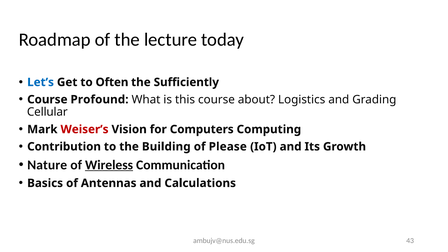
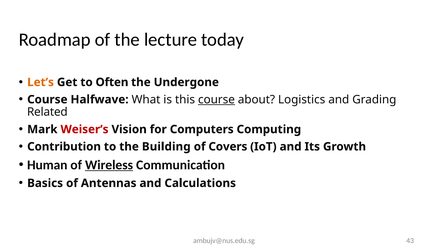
Let’s colour: blue -> orange (41, 82)
Sufficiently: Sufficiently -> Undergone (186, 82)
Profound: Profound -> Halfwave (100, 100)
course underline: none -> present (216, 100)
Cellular: Cellular -> Related (47, 112)
Please: Please -> Covers (228, 147)
Nature: Nature -> Human (47, 165)
